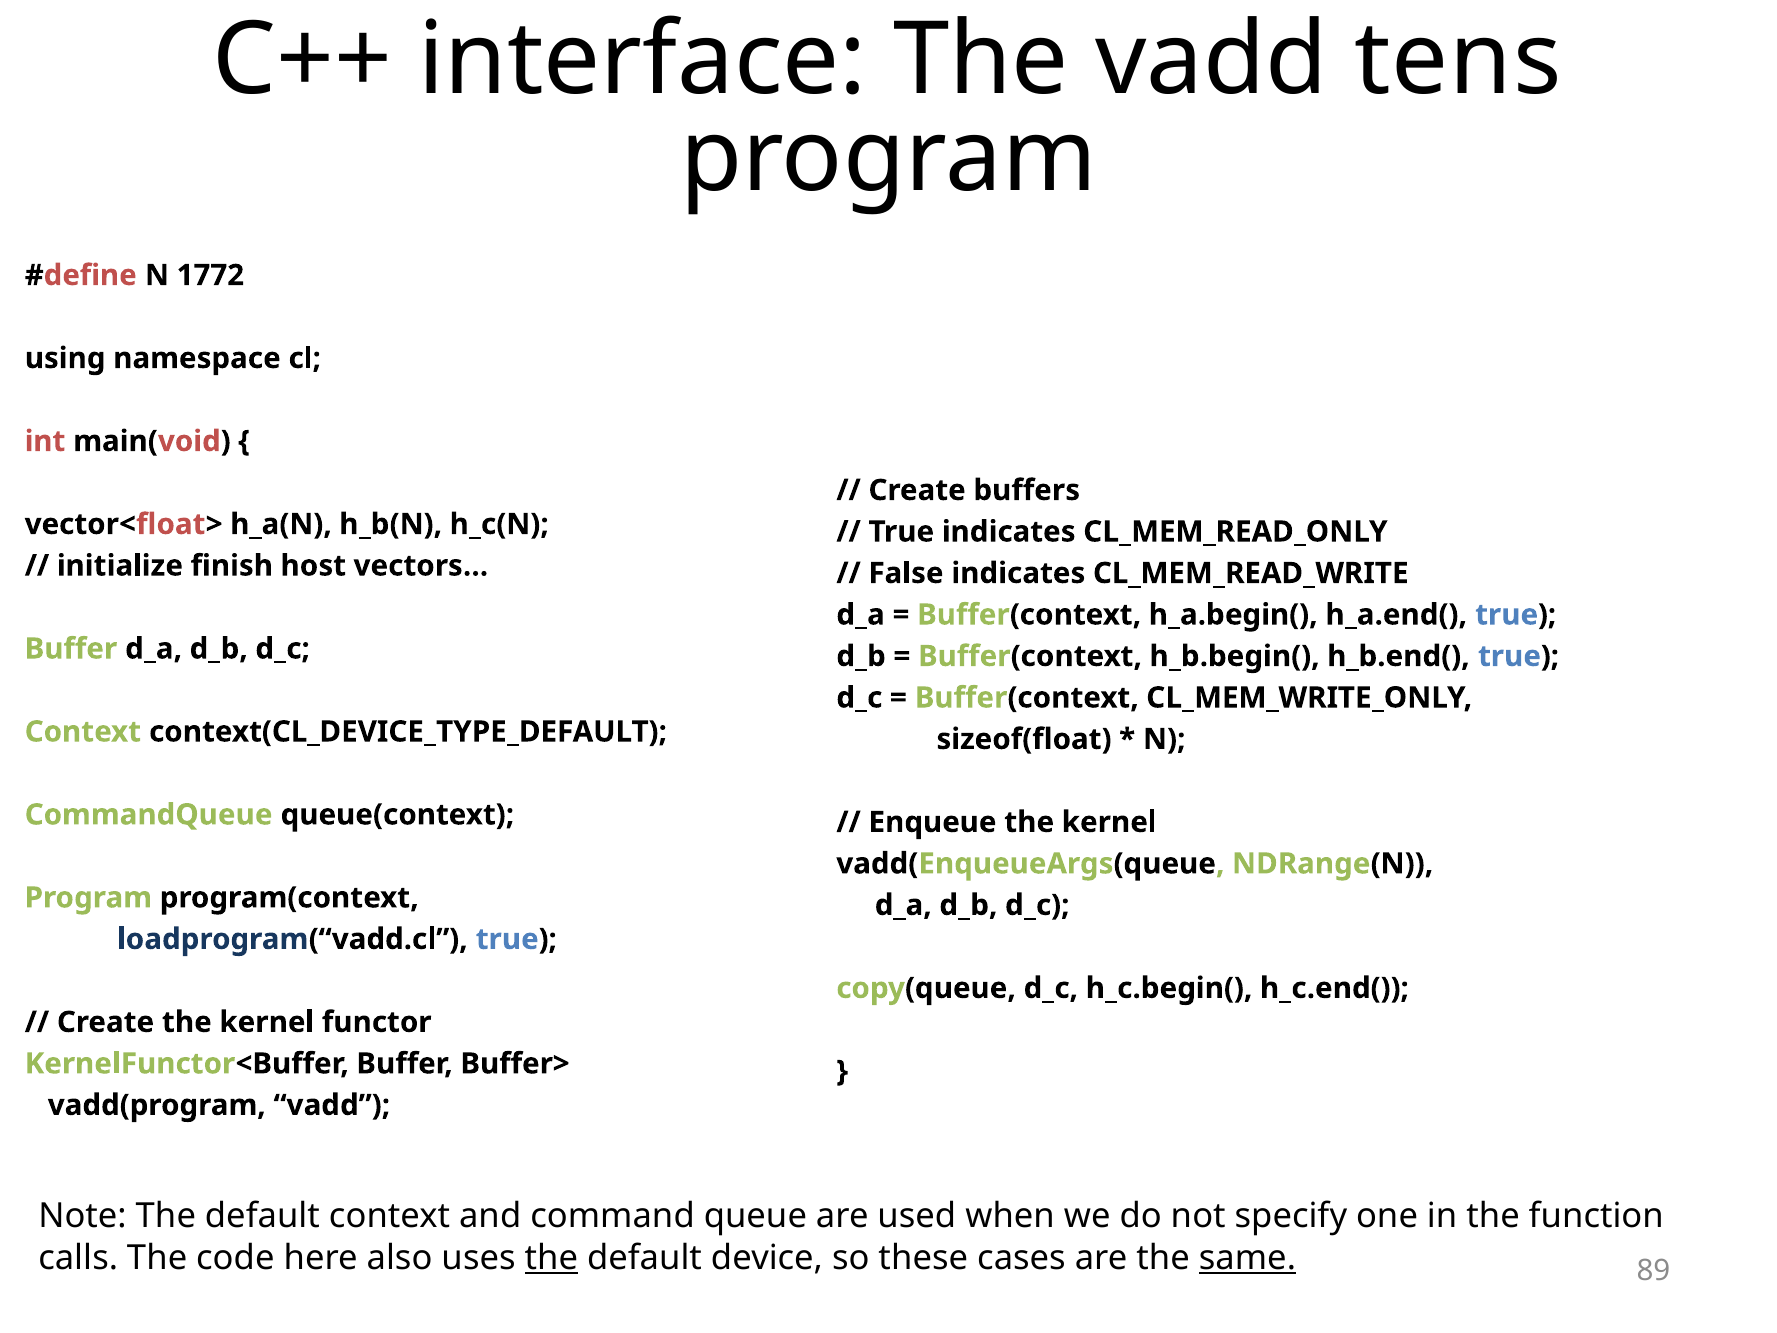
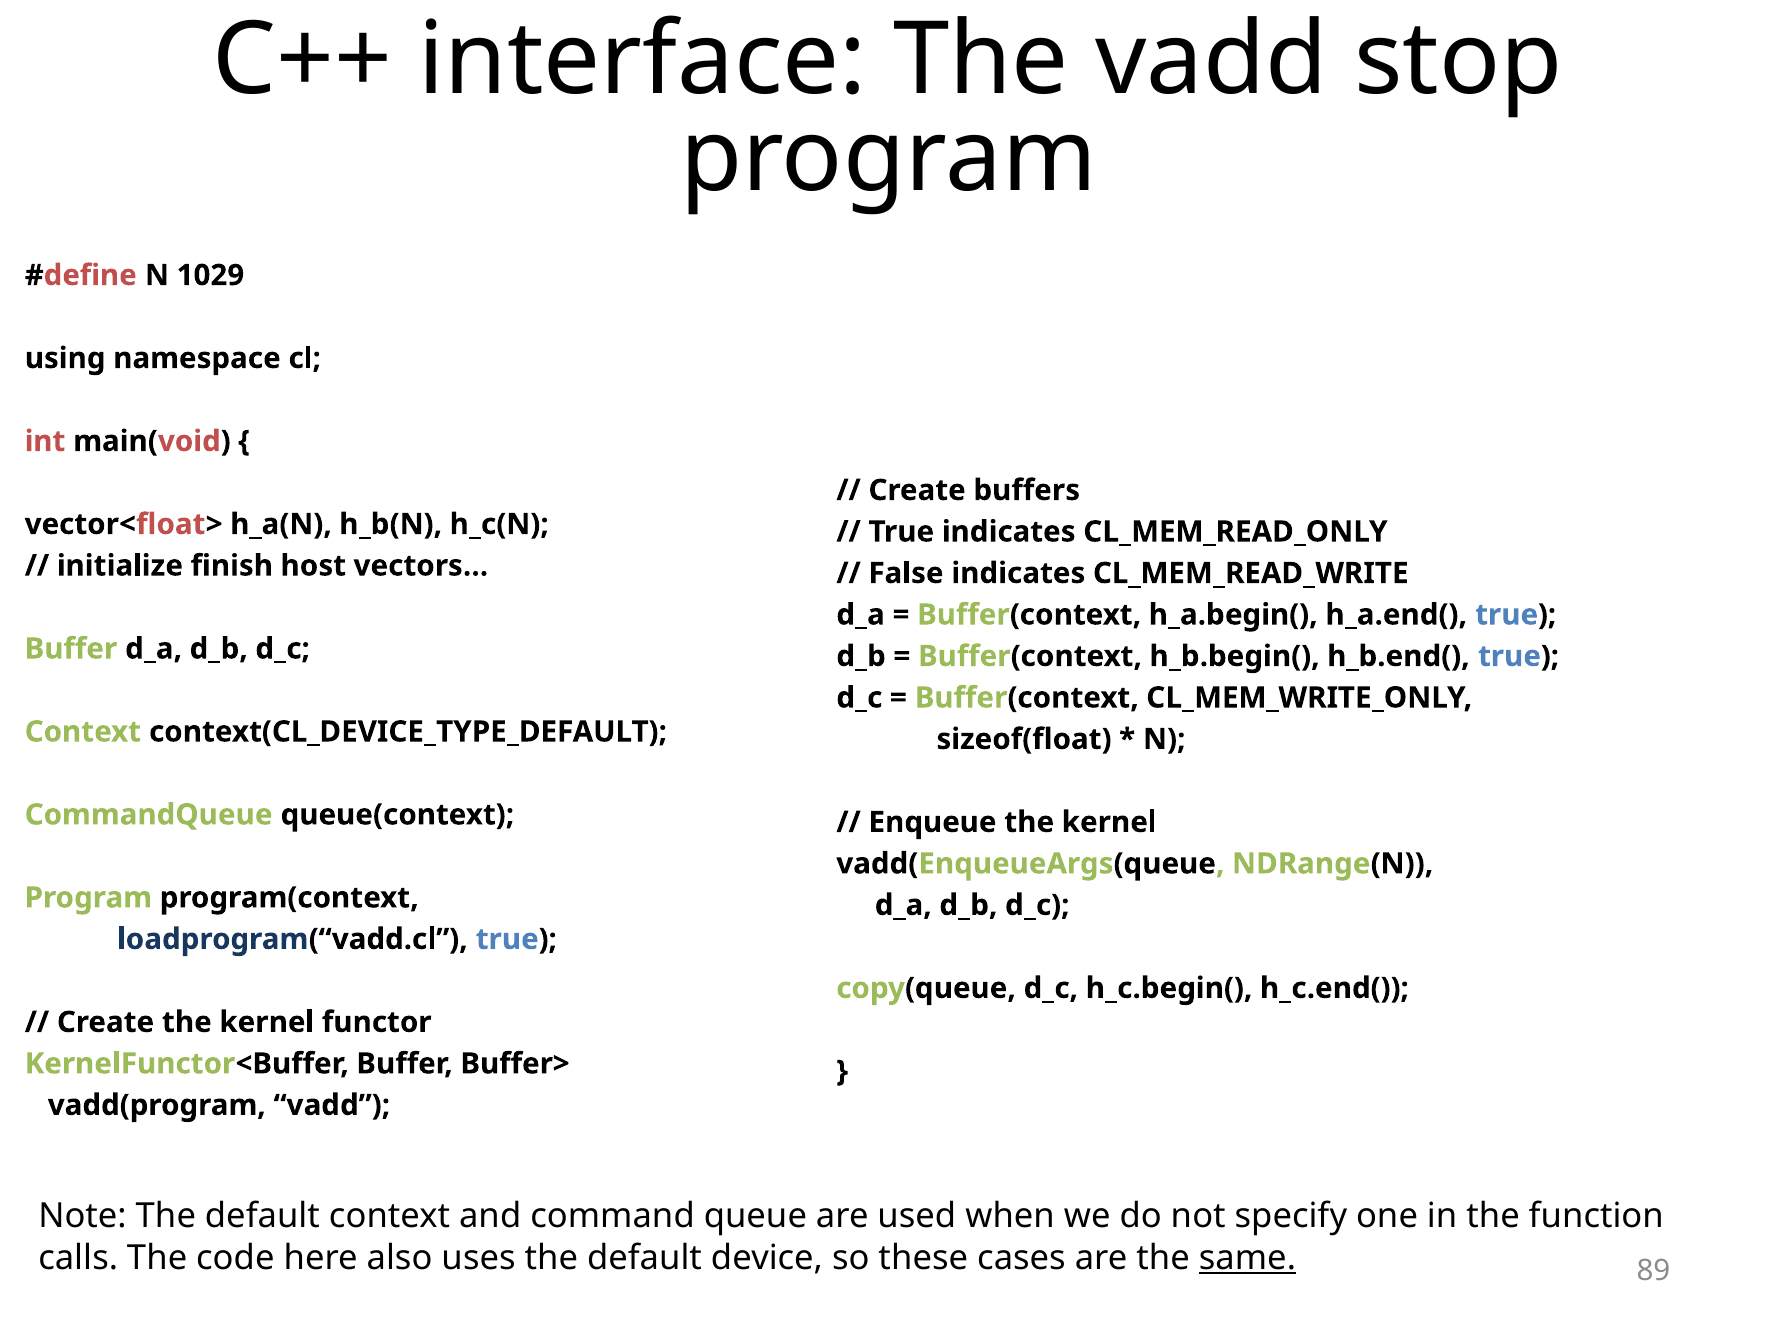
tens: tens -> stop (1459, 60)
1772: 1772 -> 1029 (210, 275)
the underline: present -> none (551, 1257)
